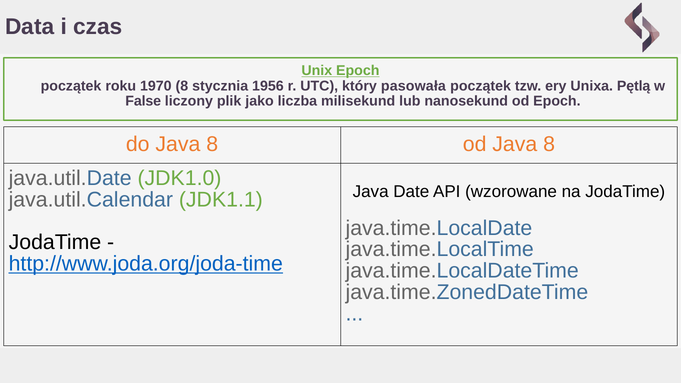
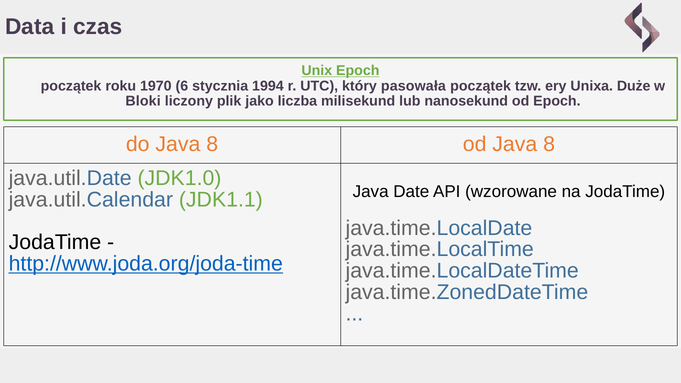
1970 8: 8 -> 6 (182, 86)
1956: 1956 -> 1994 (268, 86)
Pętlą: Pętlą -> Duże (634, 86)
False: False -> Bloki (143, 101)
